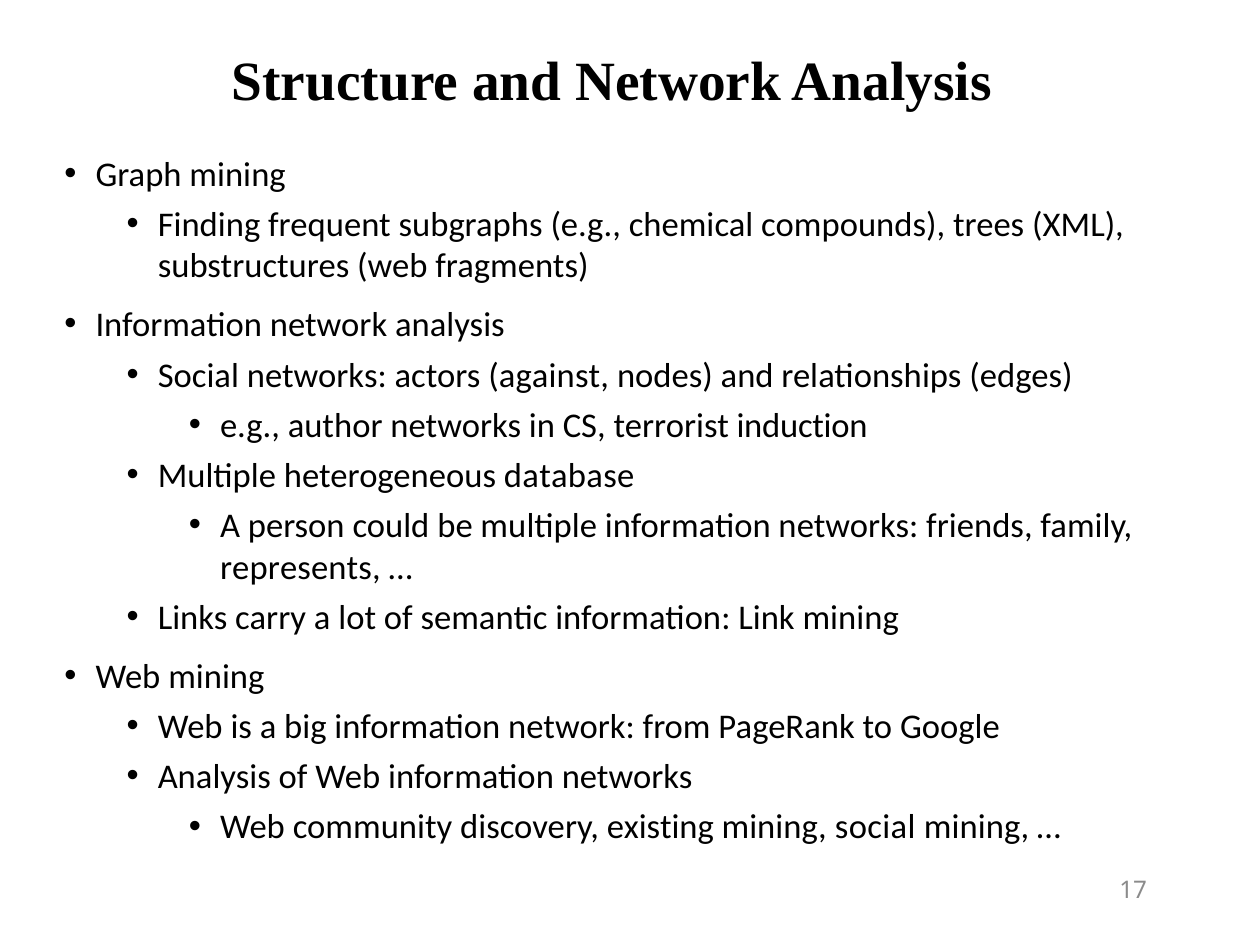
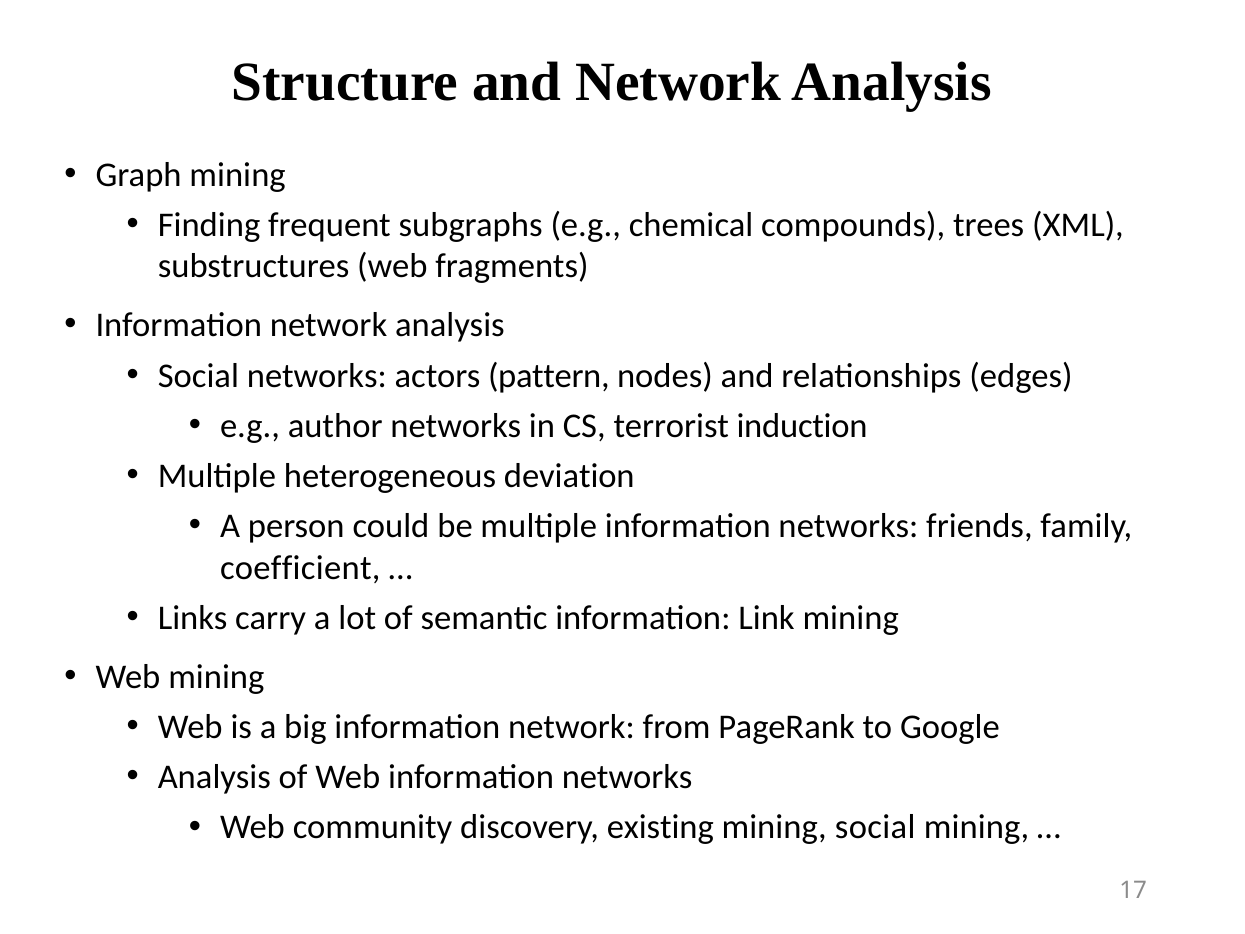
against: against -> pattern (549, 376)
database: database -> deviation (569, 476)
represents: represents -> coefficient (300, 568)
